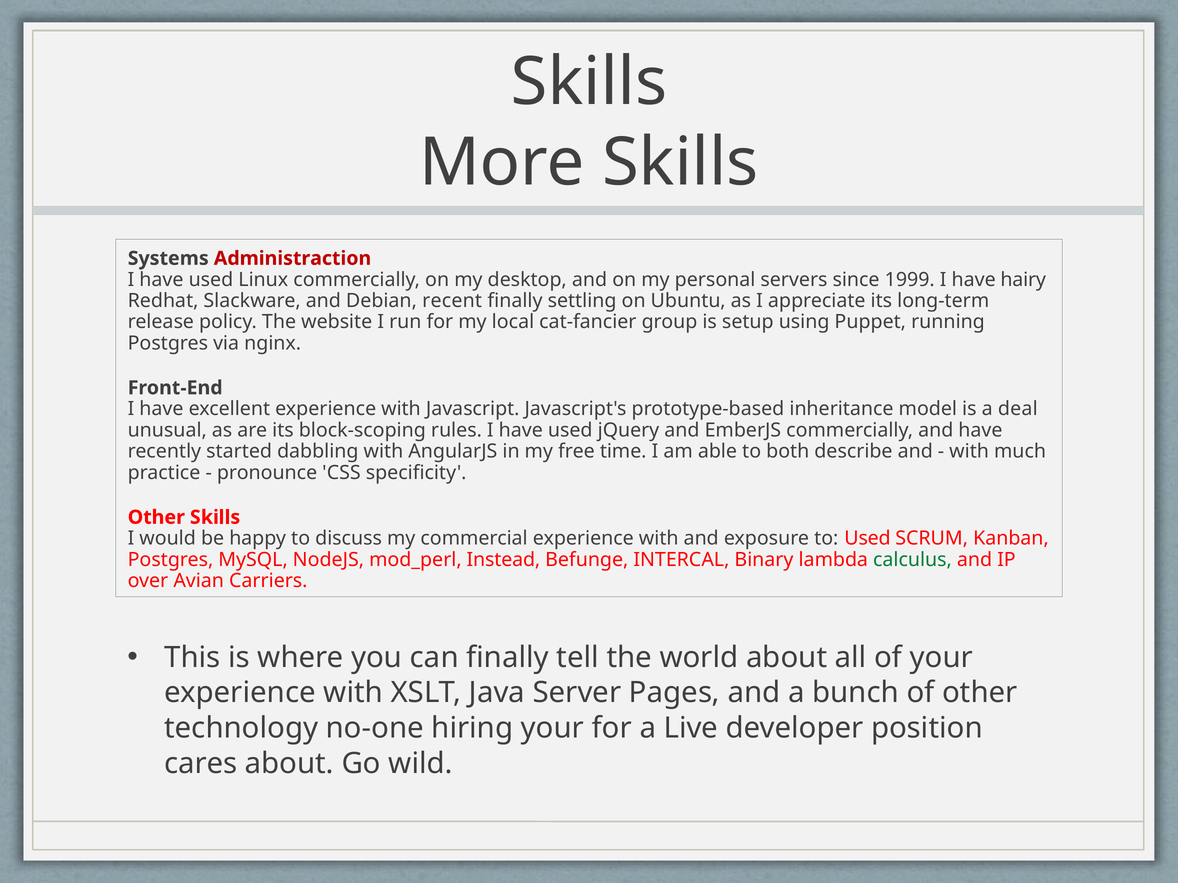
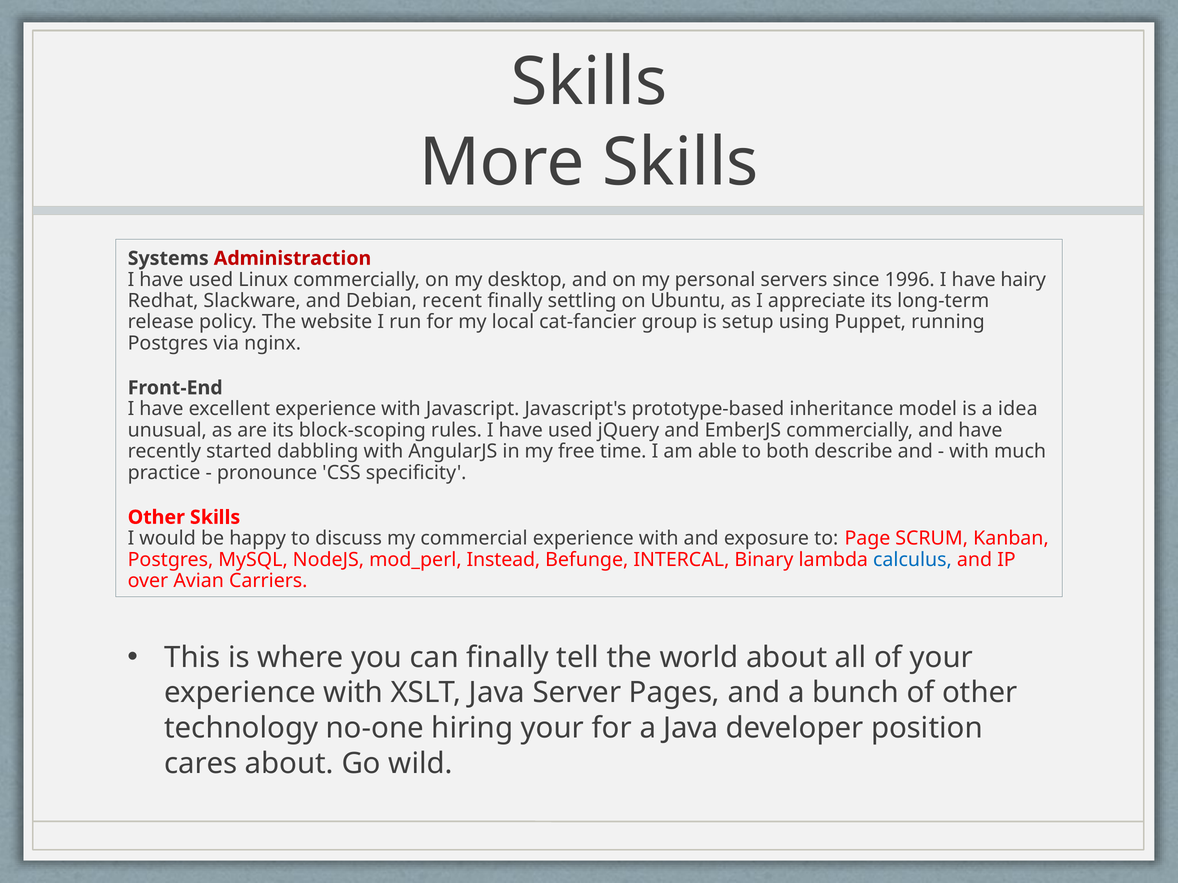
1999: 1999 -> 1996 (910, 280)
deal: deal -> idea (1018, 409)
to Used: Used -> Page (867, 539)
calculus colour: green -> blue (912, 560)
a Live: Live -> Java (691, 728)
